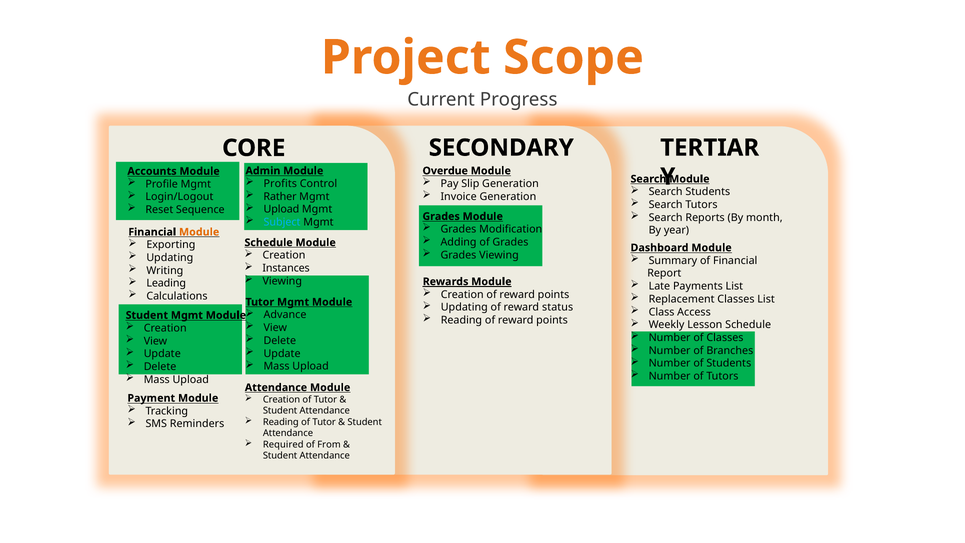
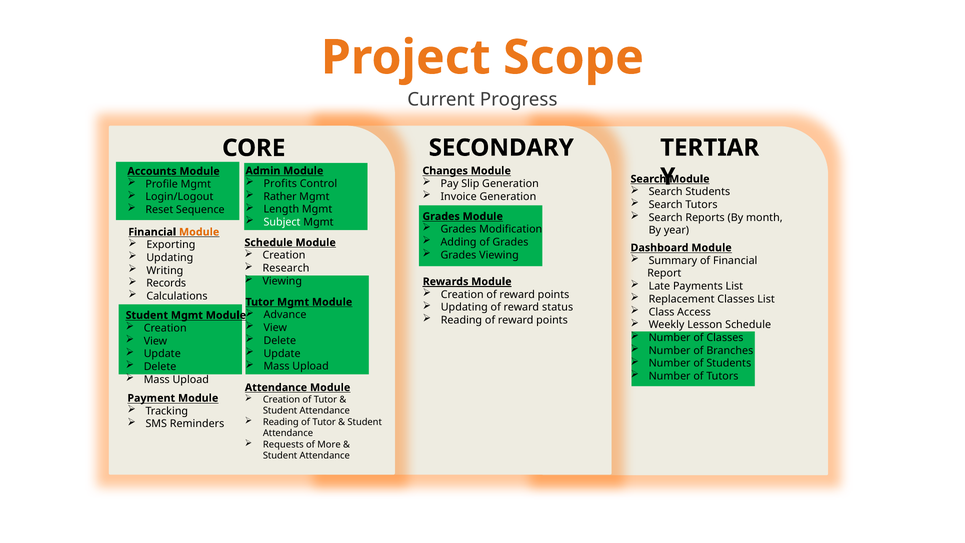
Overdue: Overdue -> Changes (445, 171)
Upload: Upload -> Length (281, 209)
Subject colour: light blue -> white (282, 222)
Instances: Instances -> Research (286, 268)
Leading: Leading -> Records (166, 283)
Required: Required -> Requests (283, 444)
From: From -> More (329, 444)
